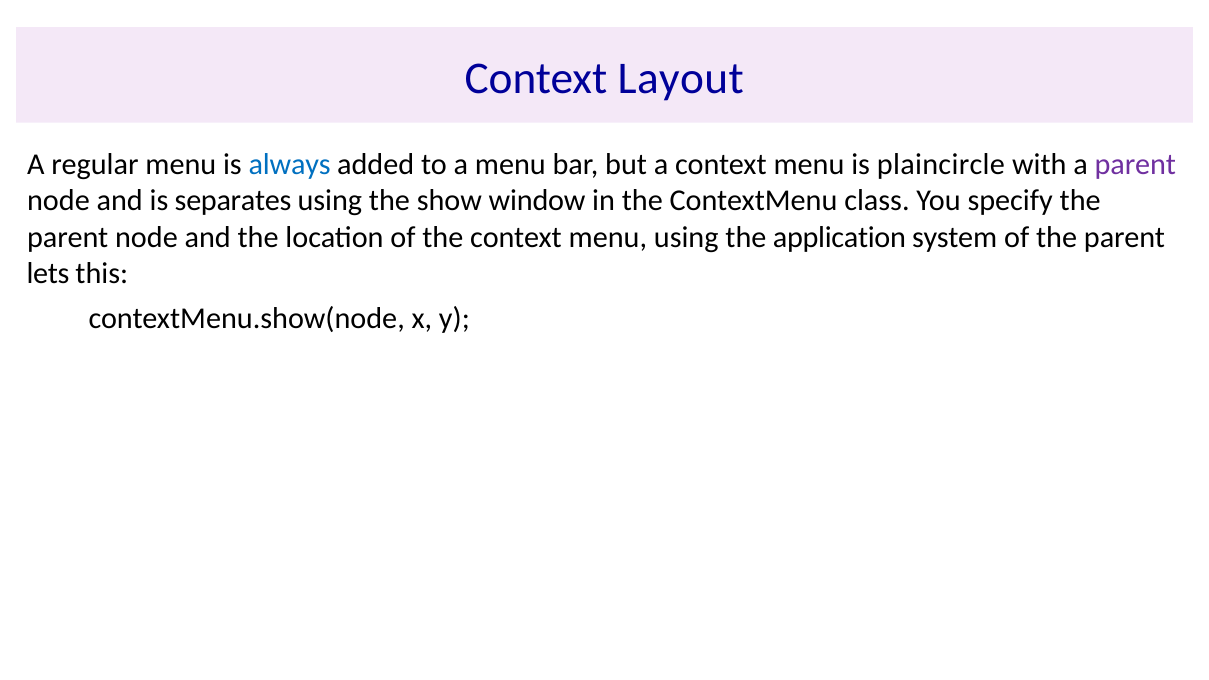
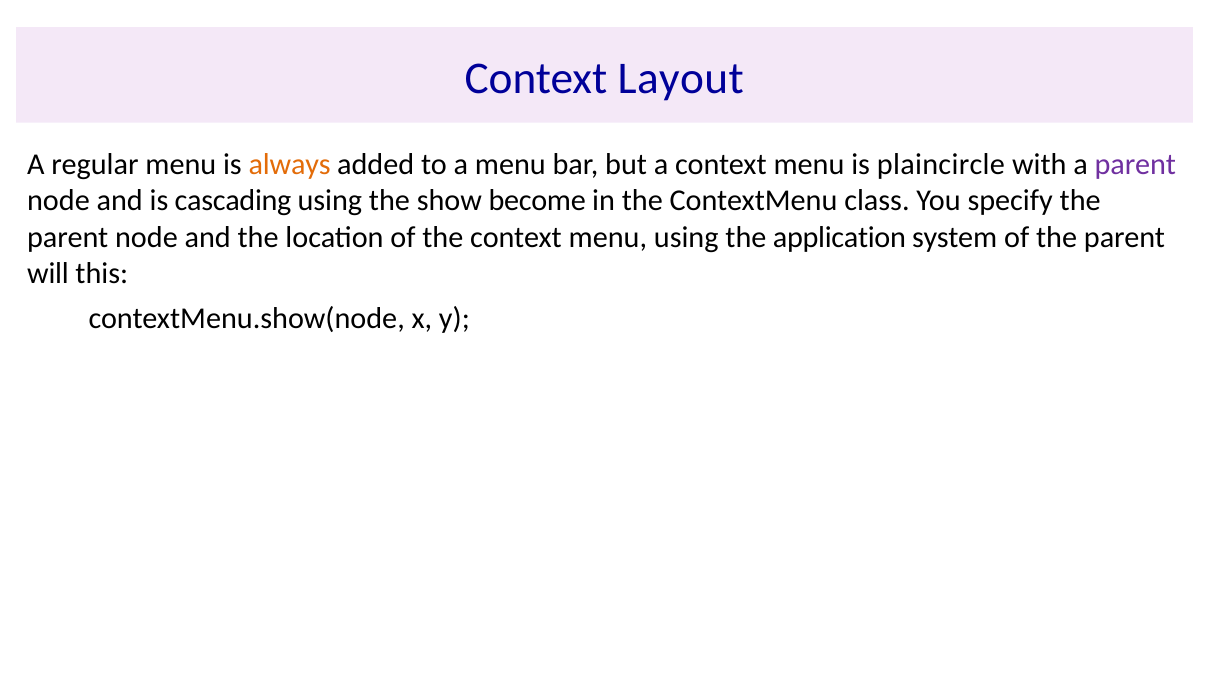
always colour: blue -> orange (290, 165)
separates: separates -> cascading (233, 201)
window: window -> become (537, 201)
lets: lets -> will (48, 273)
